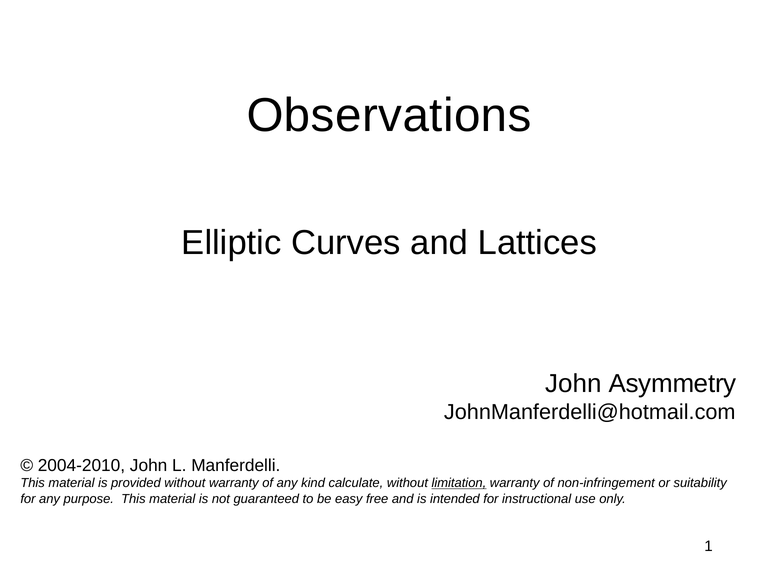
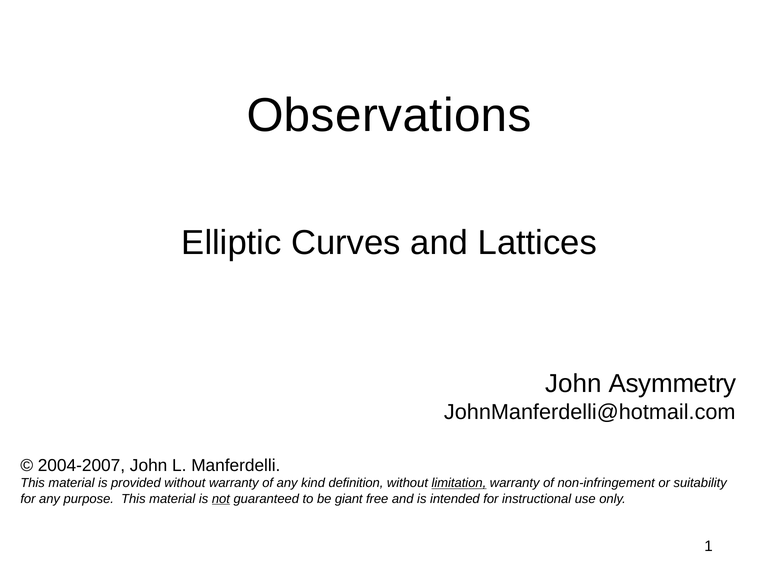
2004-2010: 2004-2010 -> 2004-2007 (81, 466)
calculate: calculate -> definition (356, 483)
not underline: none -> present (221, 499)
easy: easy -> giant (349, 499)
